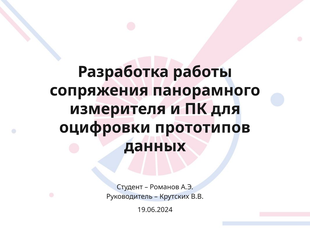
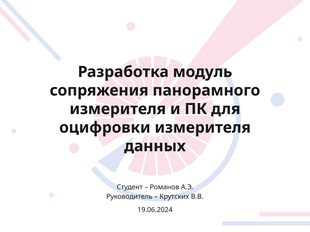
работы: работы -> модуль (203, 72)
оцифровки прототипов: прототипов -> измерителя (203, 128)
